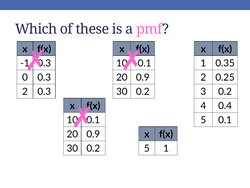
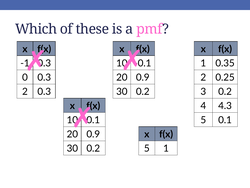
0.4: 0.4 -> 4.3 (225, 106)
